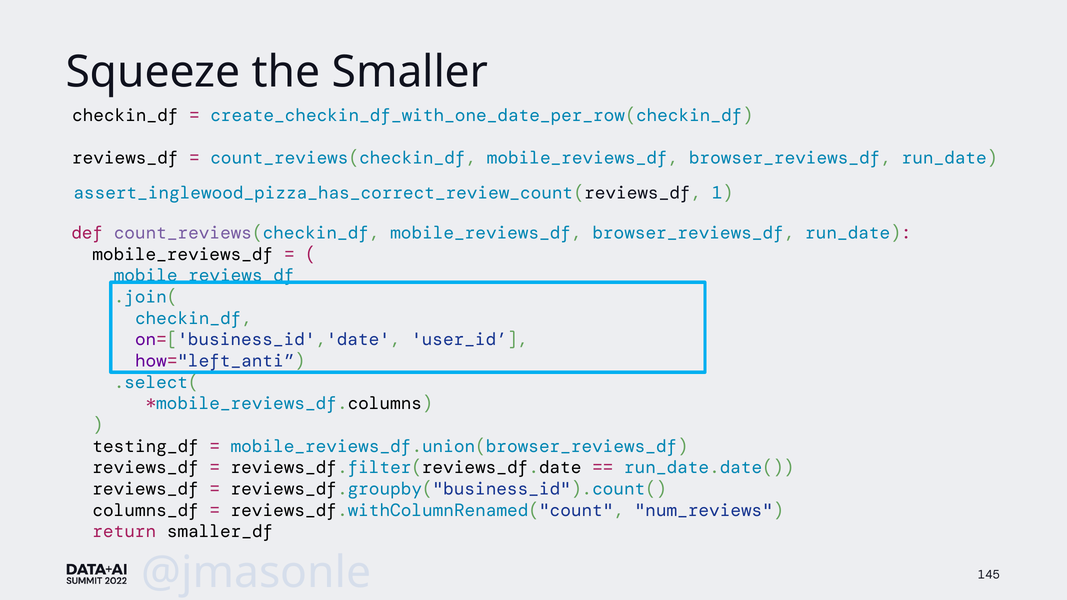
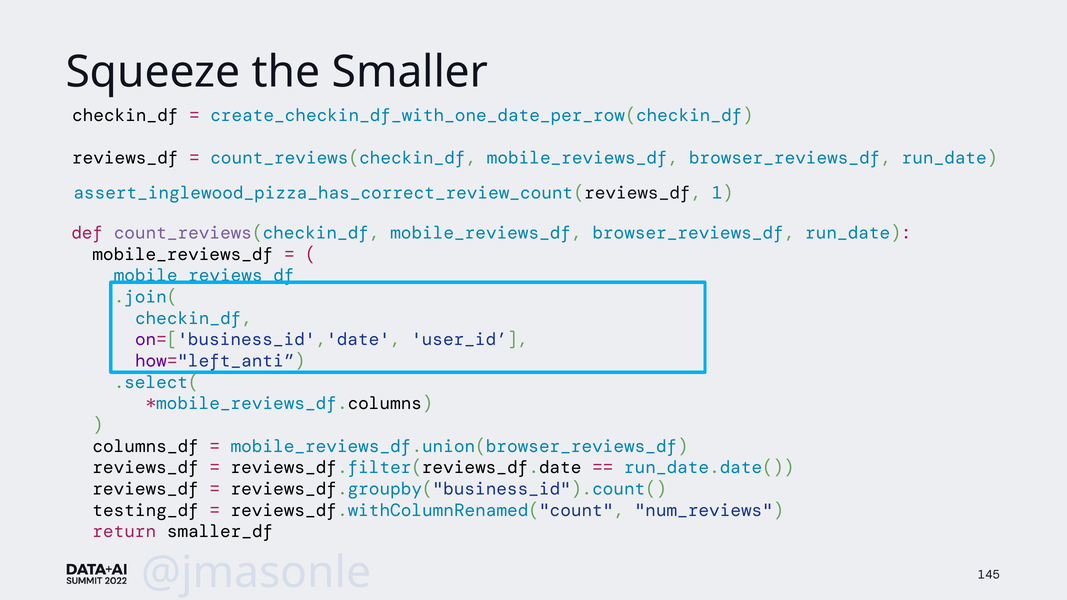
testing_df: testing_df -> columns_df (146, 446)
columns_df: columns_df -> testing_df (146, 510)
